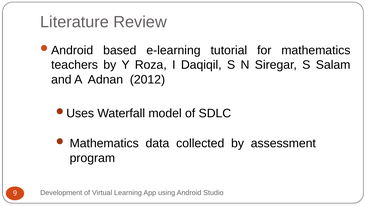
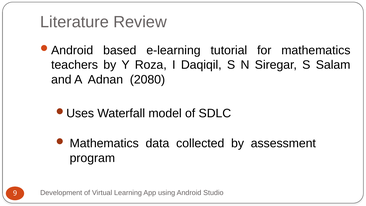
2012: 2012 -> 2080 (147, 80)
